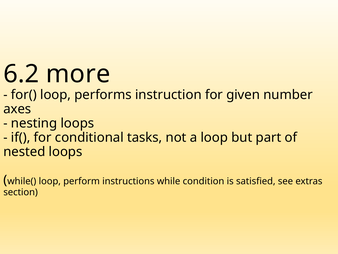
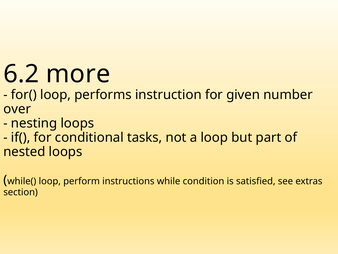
axes: axes -> over (17, 109)
